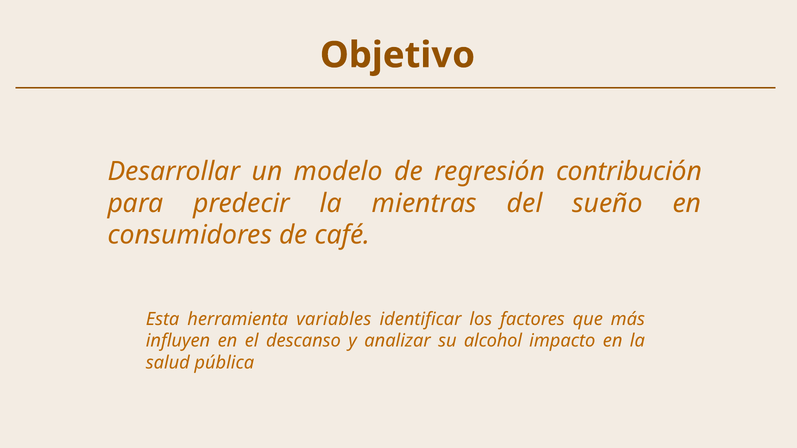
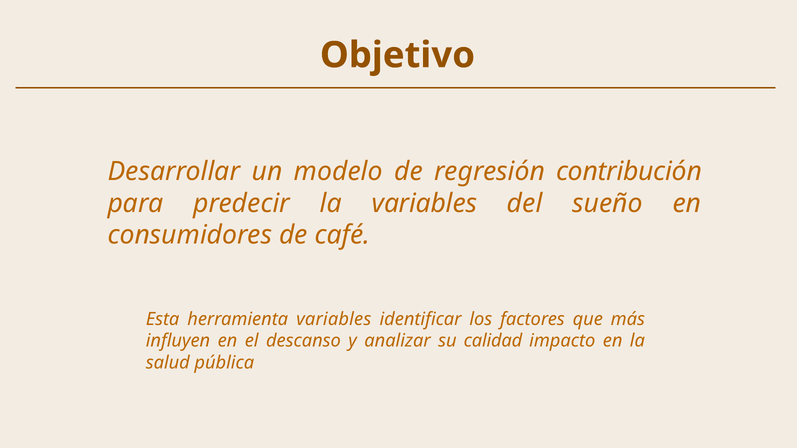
la mientras: mientras -> variables (424, 203)
alcohol: alcohol -> calidad (493, 341)
